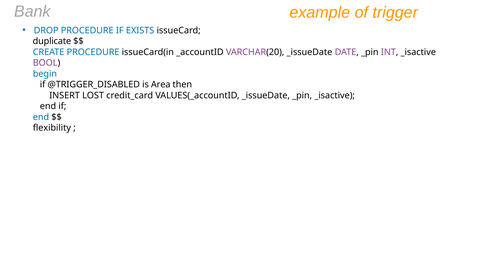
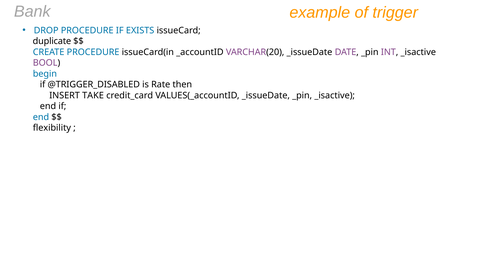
Area: Area -> Rate (161, 85)
LOST: LOST -> TAKE (93, 96)
